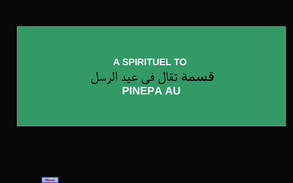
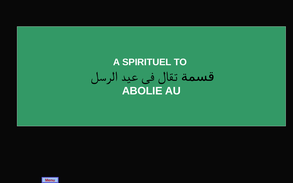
PINEPA: PINEPA -> ABOLIE (142, 91)
